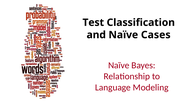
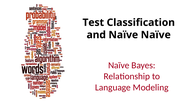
and Naïve Cases: Cases -> Naïve (156, 35)
